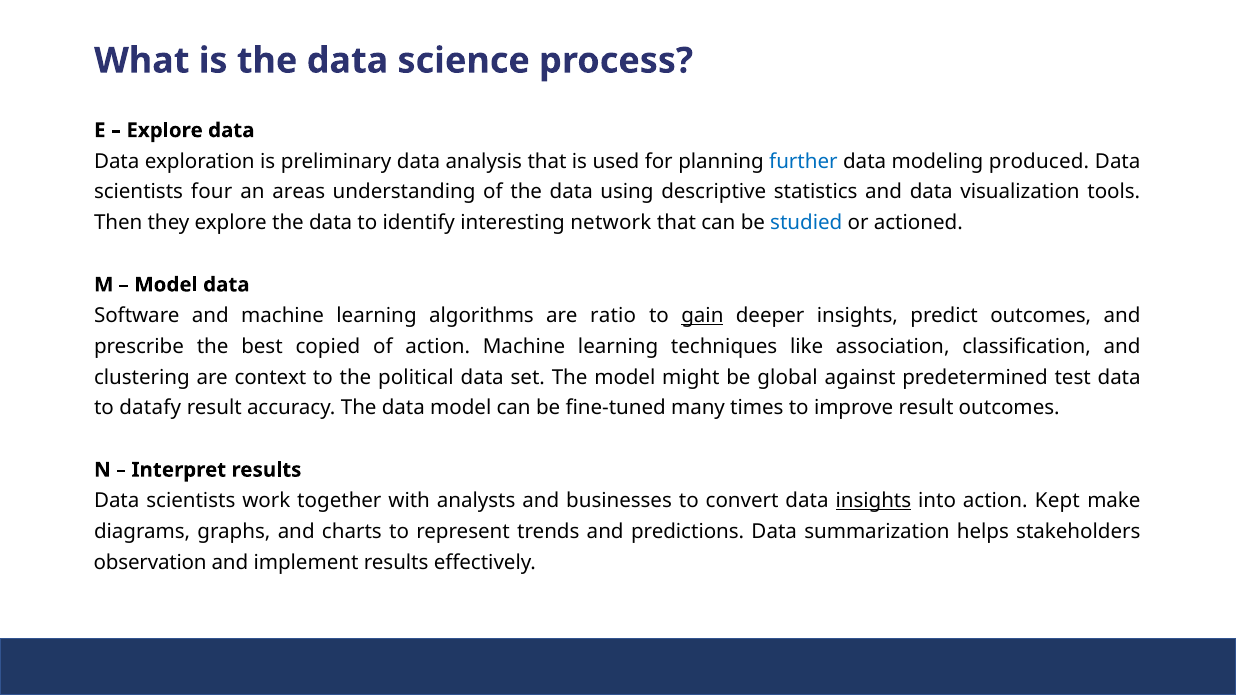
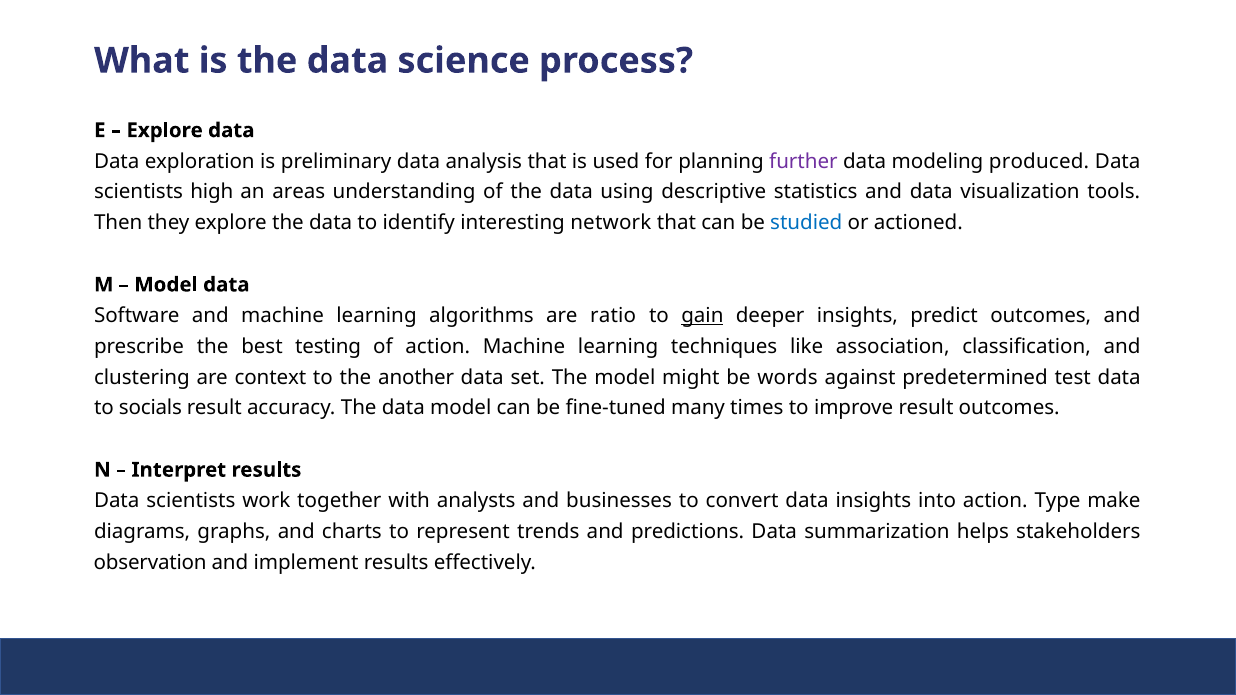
further colour: blue -> purple (803, 161)
four: four -> high (212, 192)
copied: copied -> testing (328, 347)
political: political -> another (416, 377)
global: global -> words (788, 377)
datafy: datafy -> socials (150, 408)
insights underline: present -> none (873, 501)
Kept: Kept -> Type (1058, 501)
